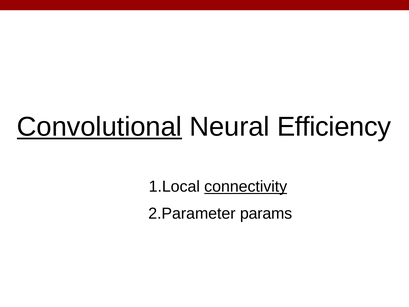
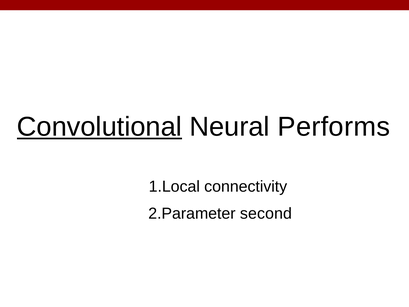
Efficiency: Efficiency -> Performs (334, 127)
connectivity underline: present -> none (246, 186)
params: params -> second (266, 214)
